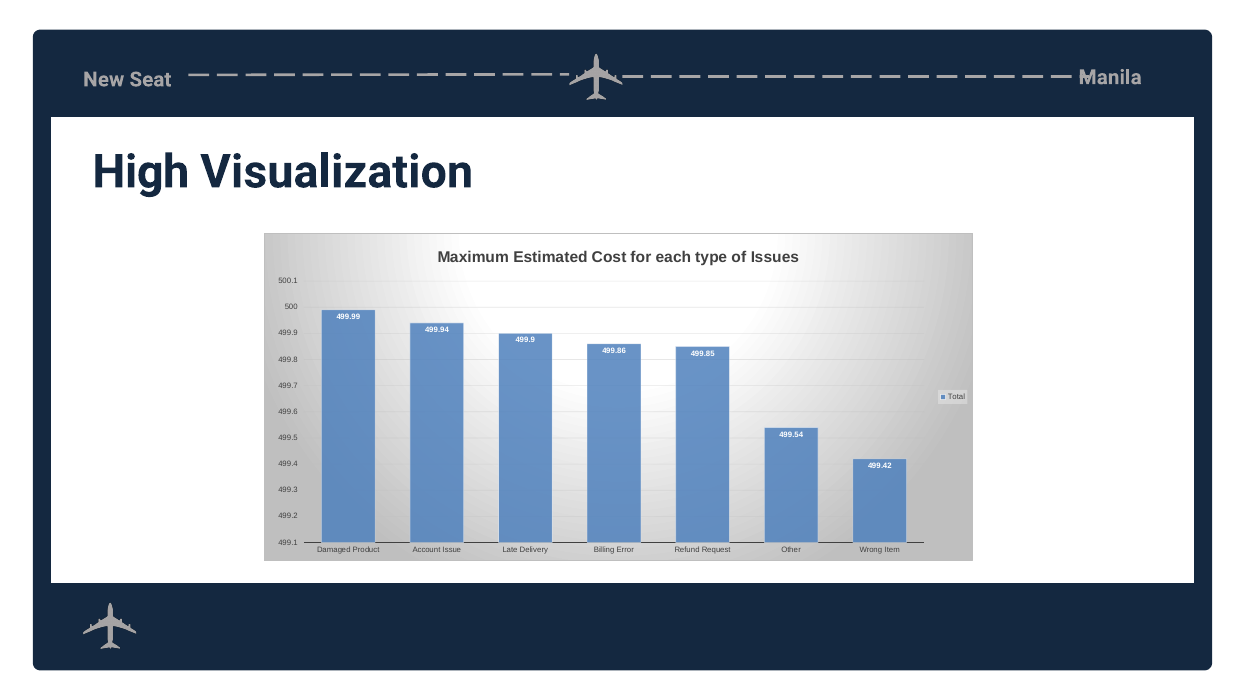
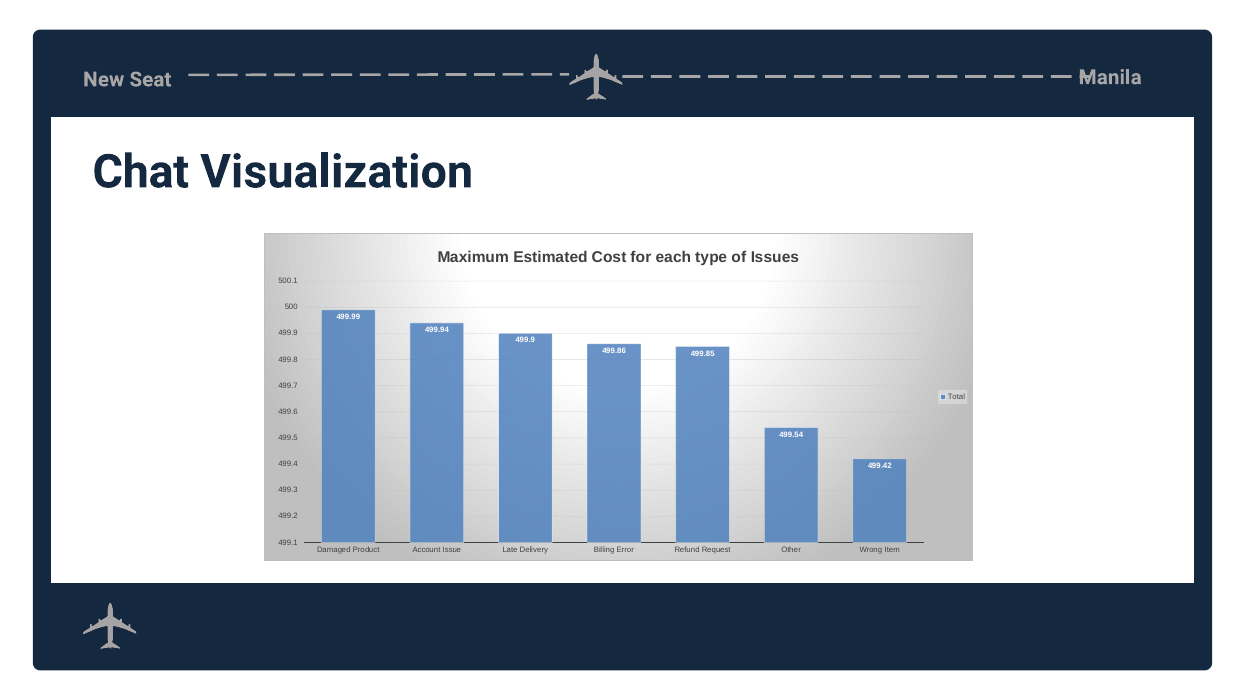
High: High -> Chat (141, 172)
